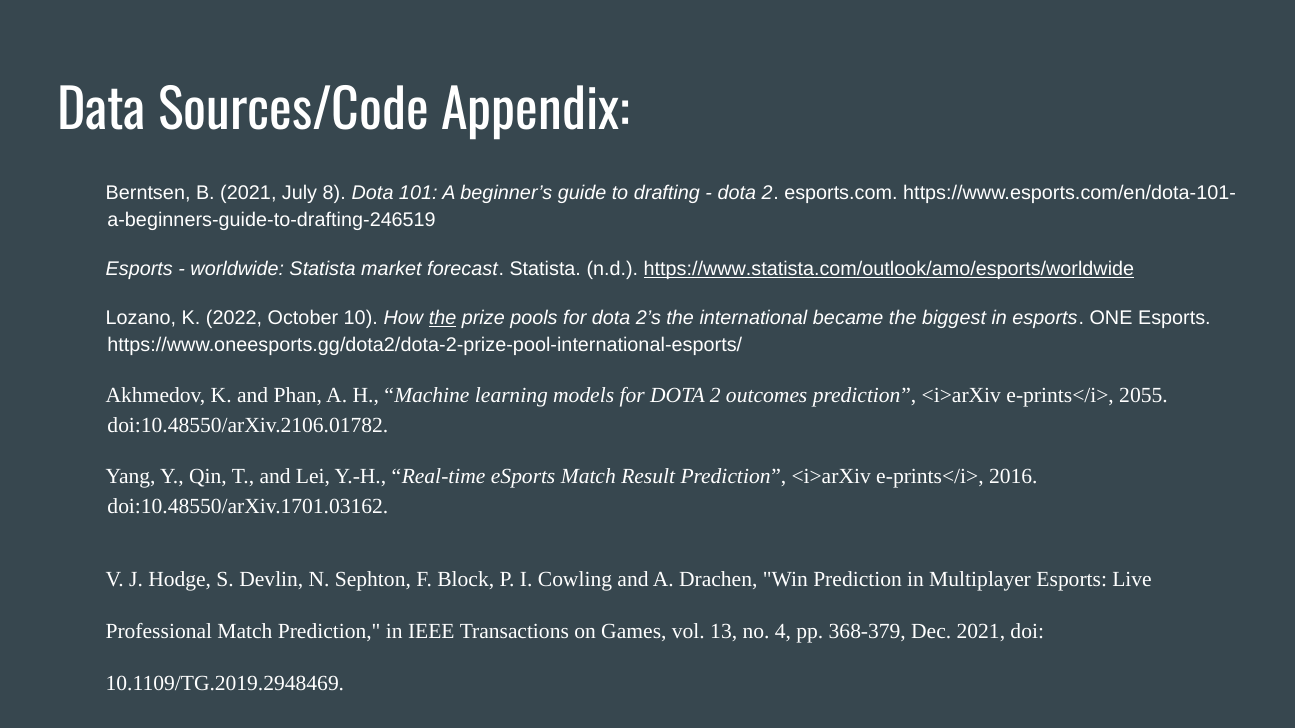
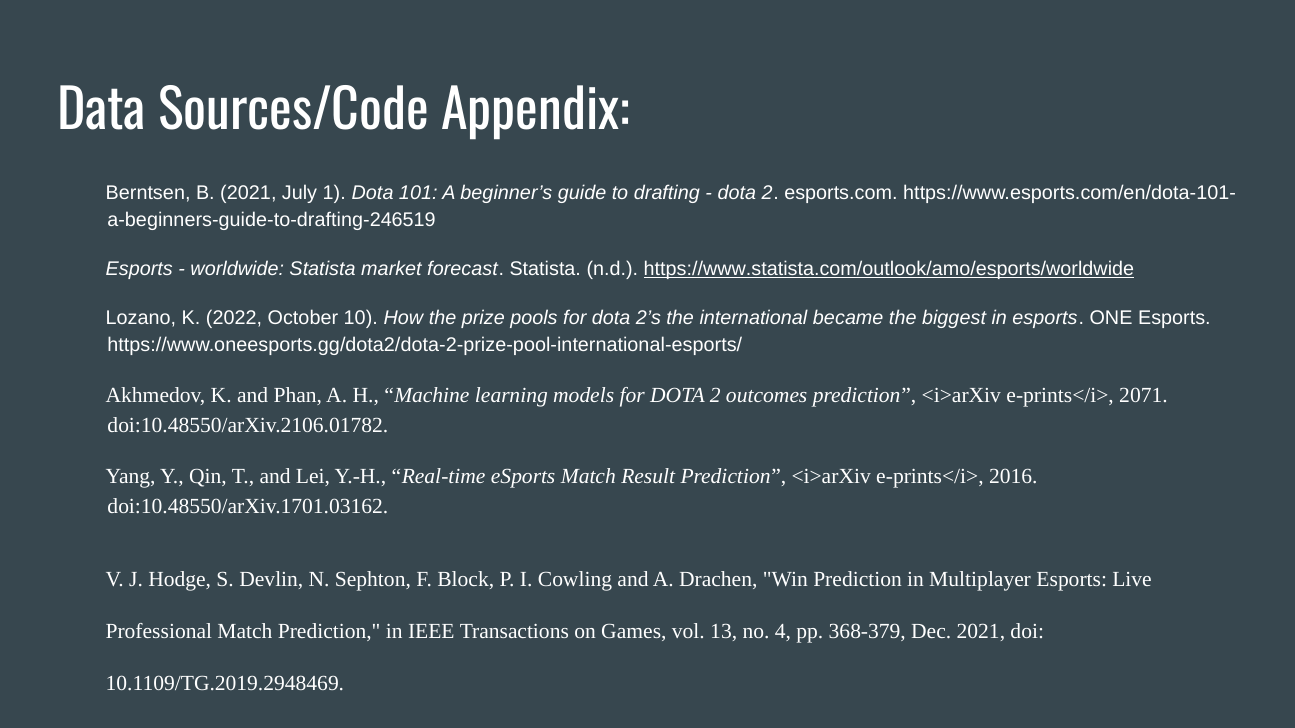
8: 8 -> 1 (334, 193)
the underline: present -> none (443, 318)
2055: 2055 -> 2071 (1143, 396)
